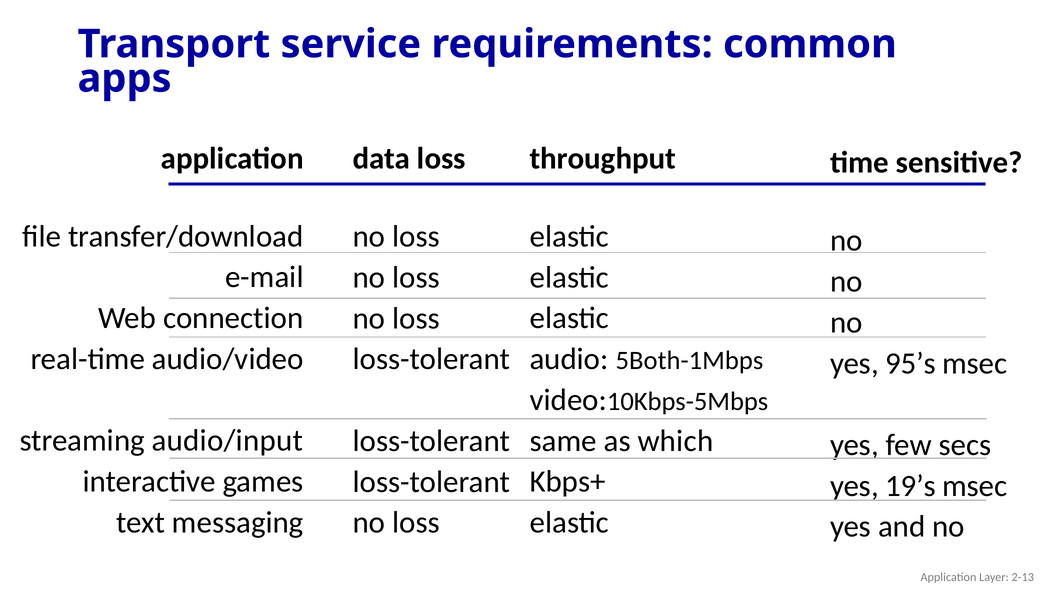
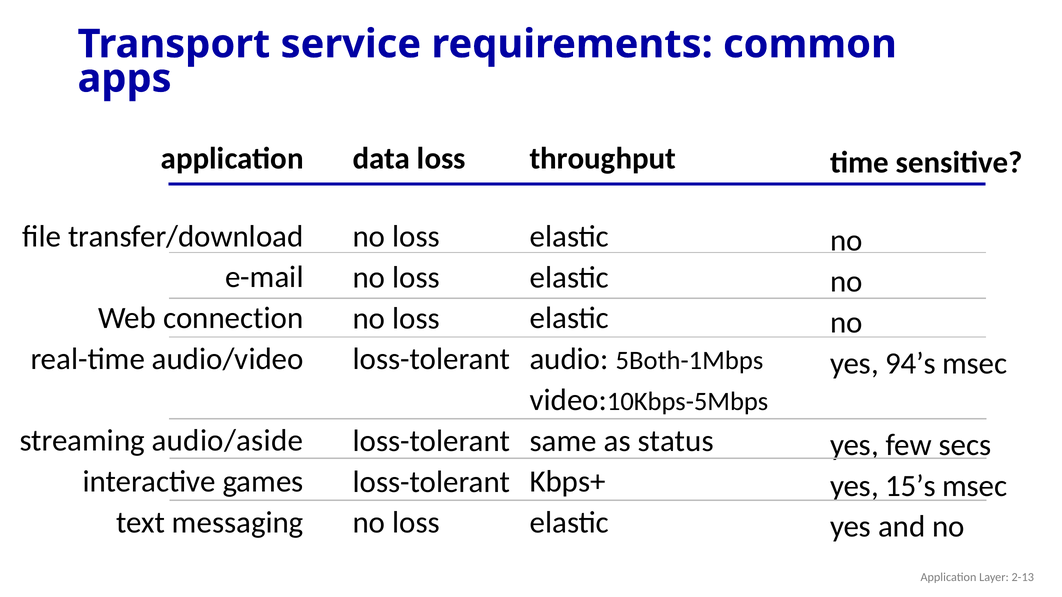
95’s: 95’s -> 94’s (911, 364)
audio/input: audio/input -> audio/aside (227, 441)
which: which -> status (676, 441)
19’s: 19’s -> 15’s (911, 486)
